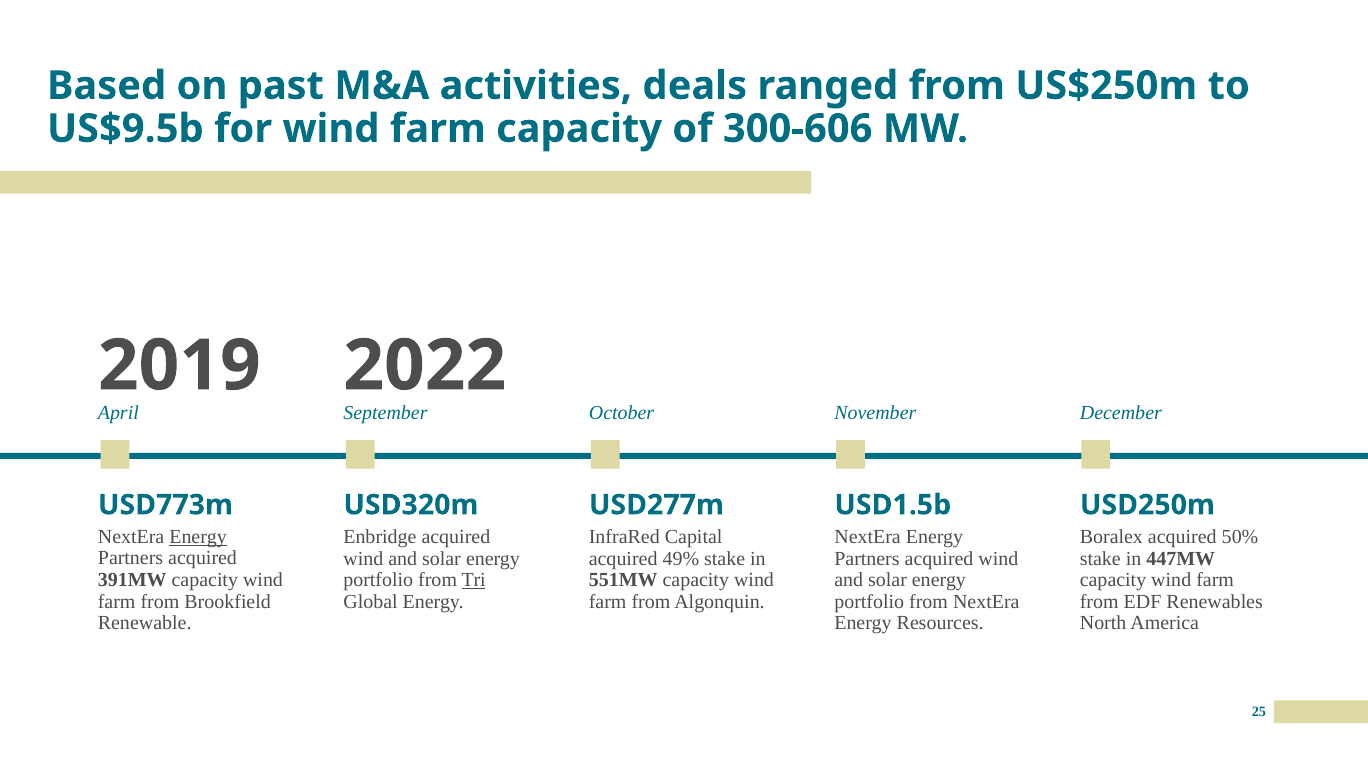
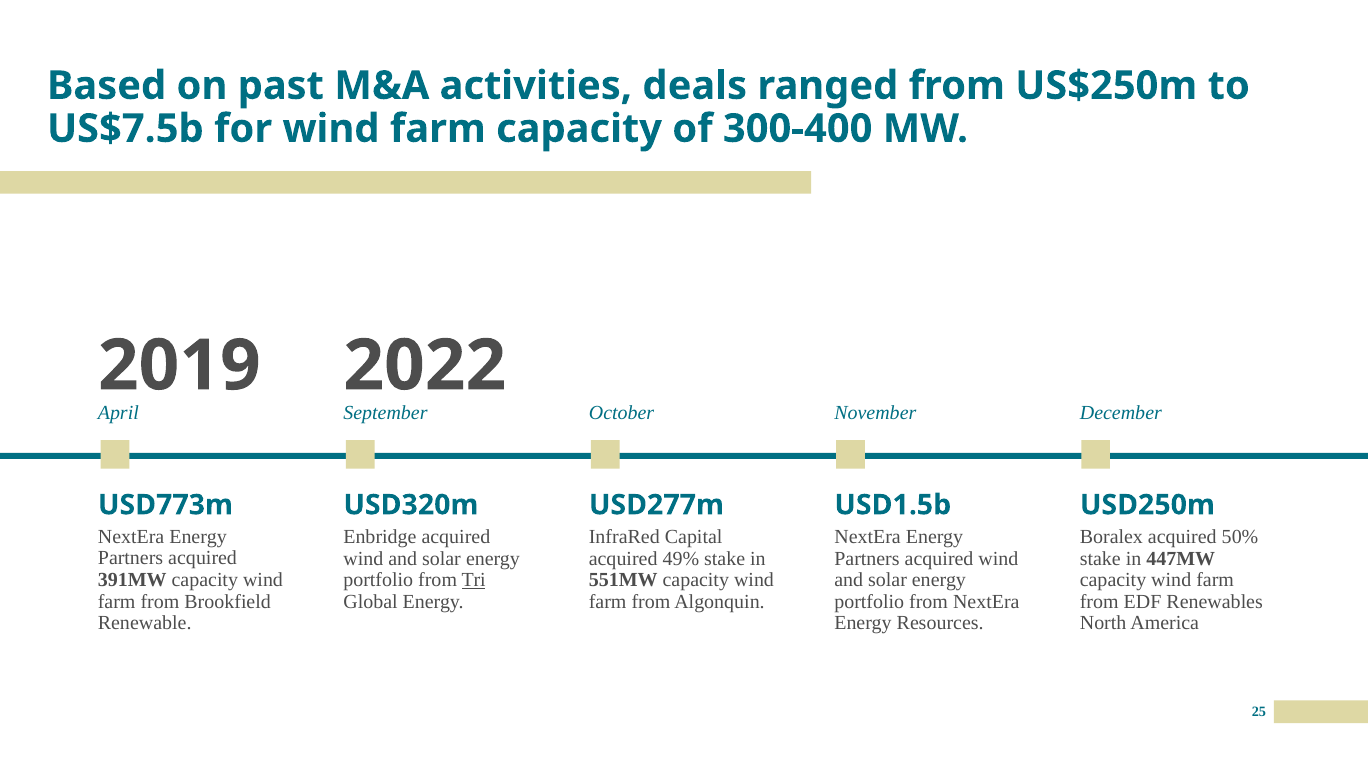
US$9.5b: US$9.5b -> US$7.5b (125, 129)
300-606: 300-606 -> 300-400 (798, 129)
Energy underline: present -> none (198, 537)
